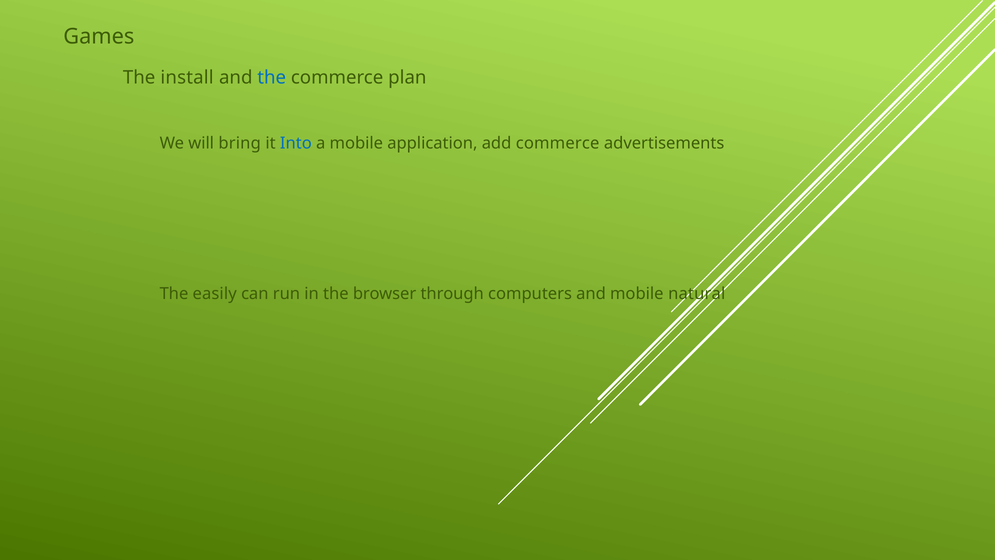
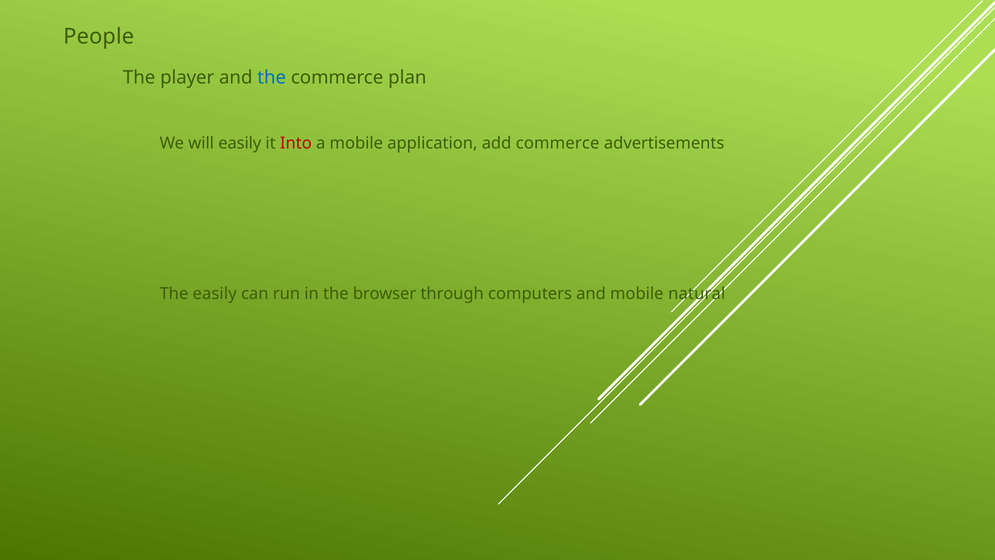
Games: Games -> People (99, 37)
install: install -> player (187, 78)
will bring: bring -> easily (240, 143)
Into colour: blue -> red (296, 143)
